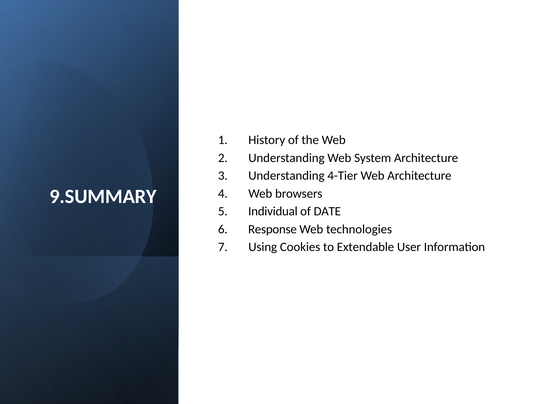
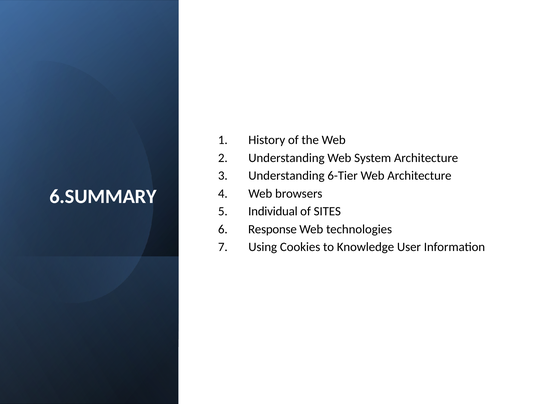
4-Tier: 4-Tier -> 6-Tier (343, 176)
9.SUMMARY: 9.SUMMARY -> 6.SUMMARY (103, 197)
DATE: DATE -> SITES (327, 212)
Extendable: Extendable -> Knowledge (365, 247)
